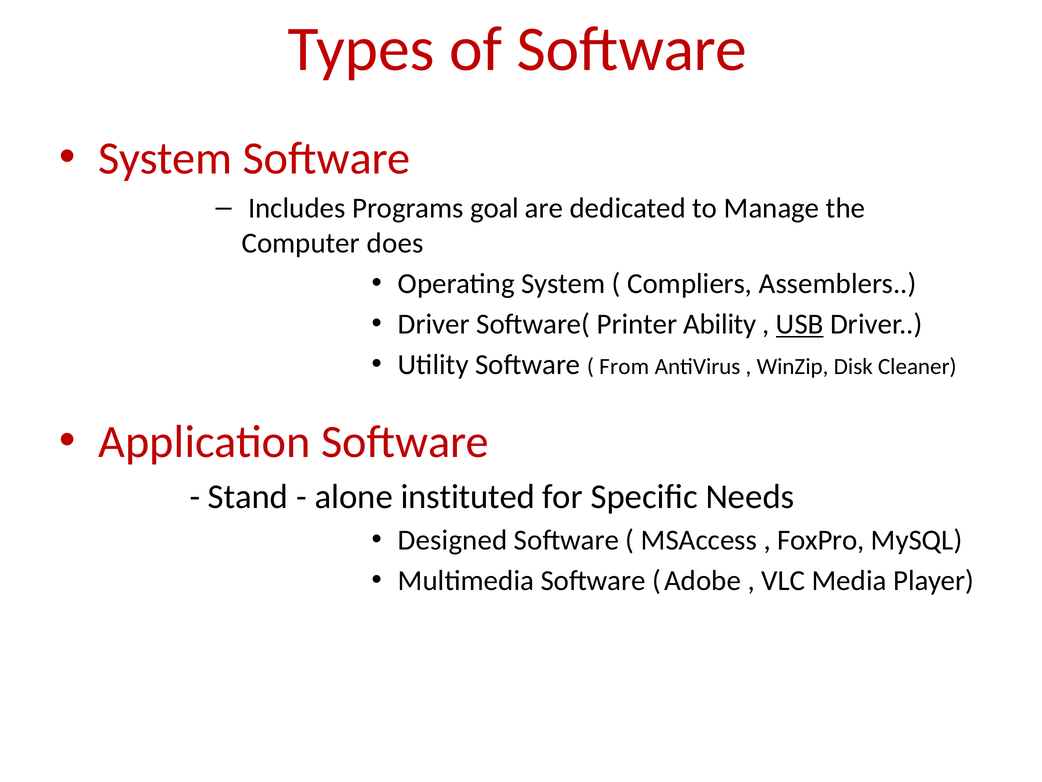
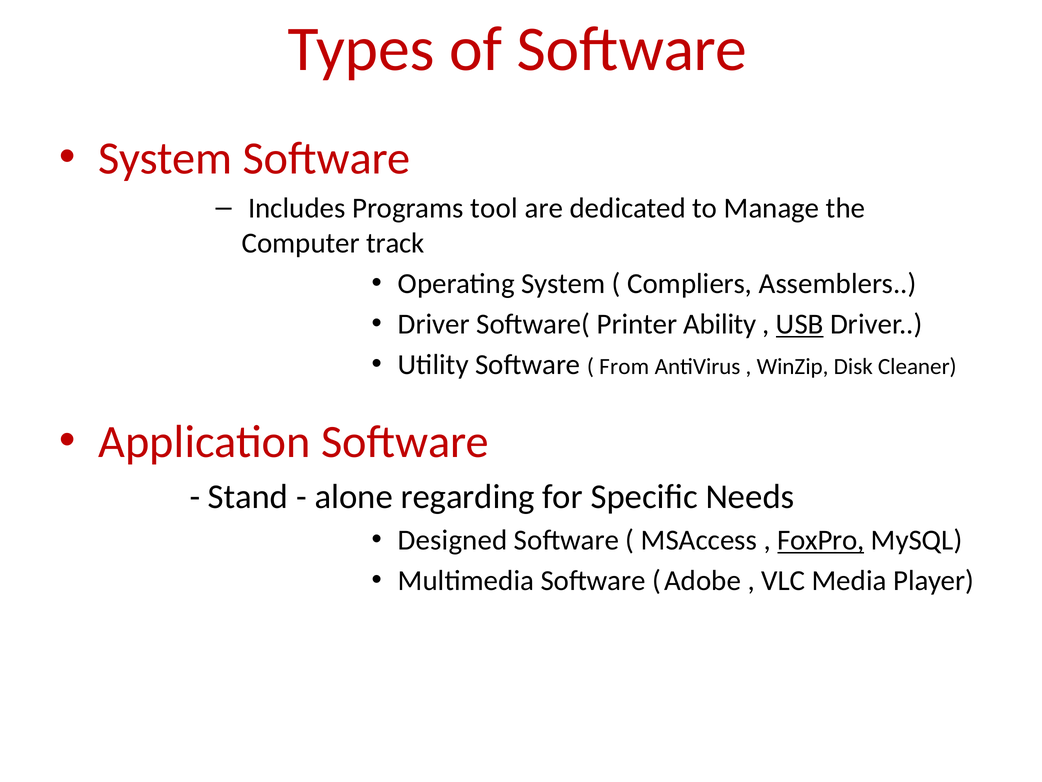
goal: goal -> tool (494, 208)
does: does -> track (395, 243)
instituted: instituted -> regarding (468, 496)
FoxPro underline: none -> present (821, 540)
